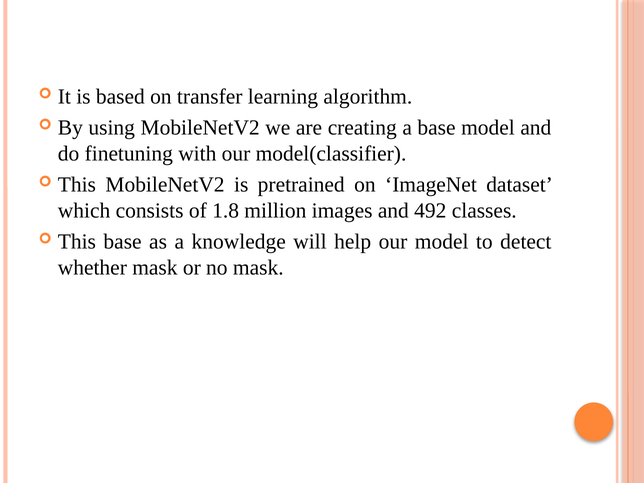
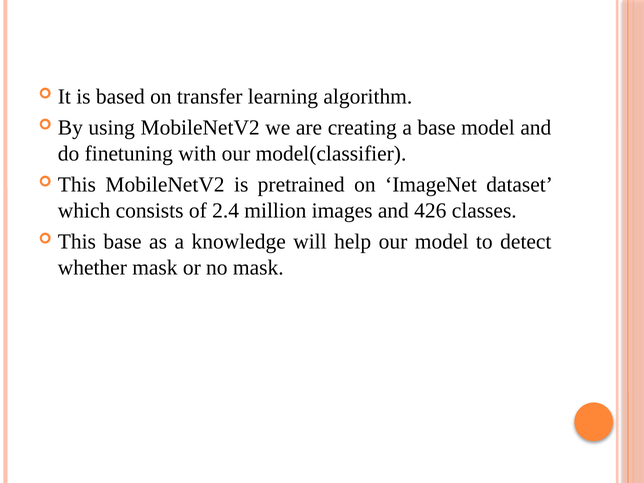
1.8: 1.8 -> 2.4 (226, 211)
492: 492 -> 426 (430, 211)
